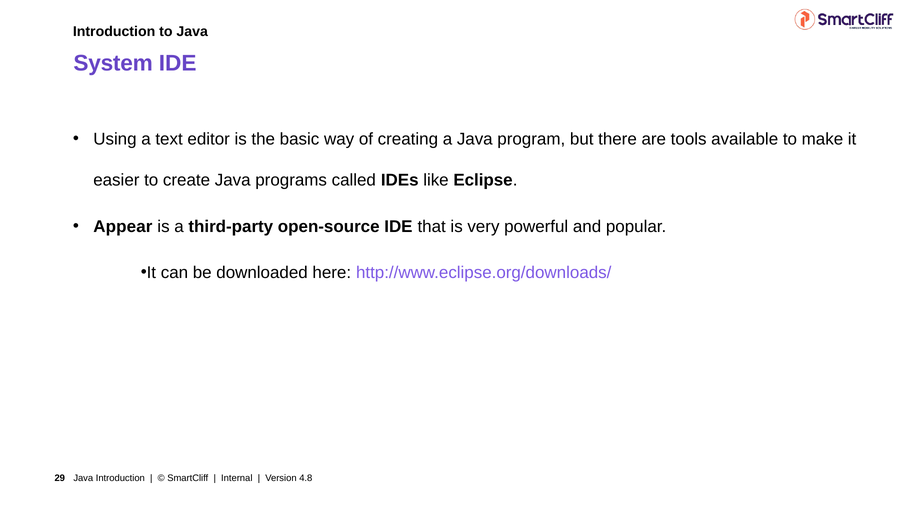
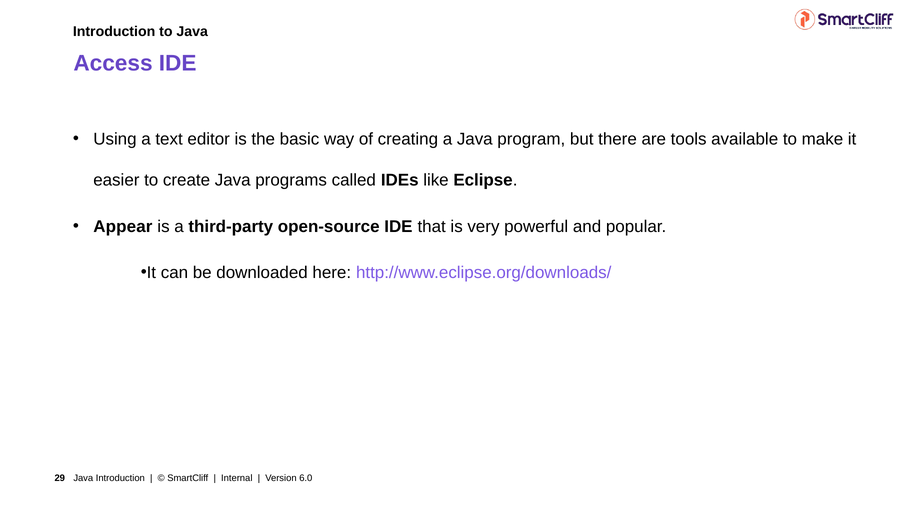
System: System -> Access (113, 63)
4.8: 4.8 -> 6.0 (306, 478)
